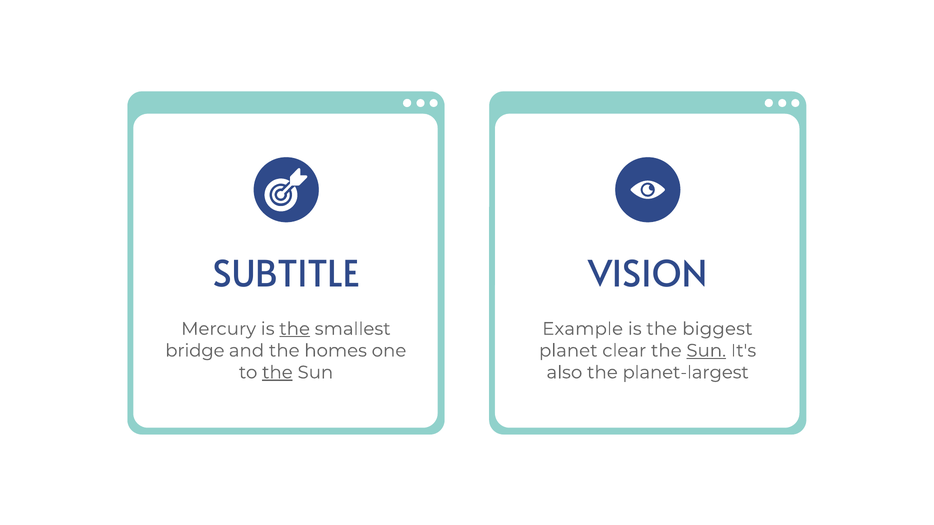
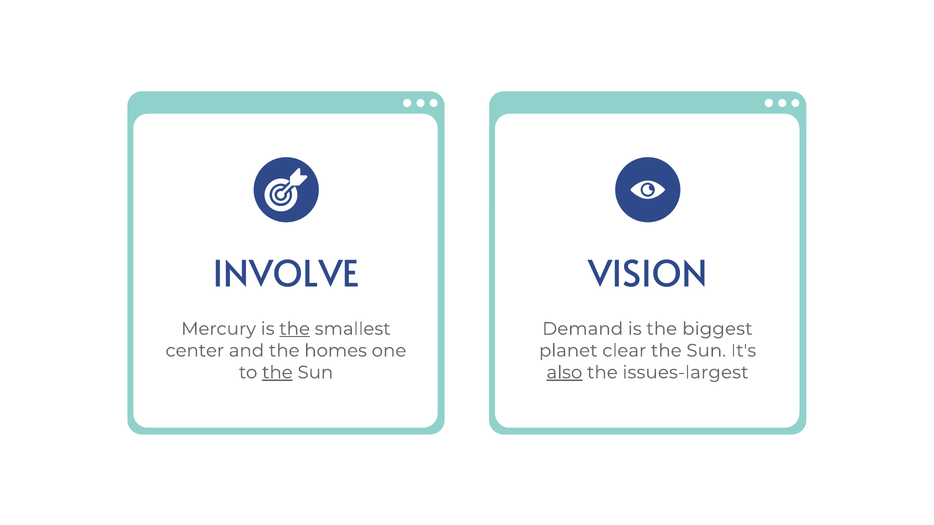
SUBTITLE: SUBTITLE -> INVOLVE (286, 275)
Example: Example -> Demand (583, 329)
bridge: bridge -> center (195, 351)
Sun underline: present -> none (706, 351)
also underline: none -> present (564, 373)
planet-largest: planet-largest -> issues-largest (685, 373)
